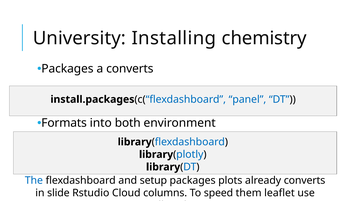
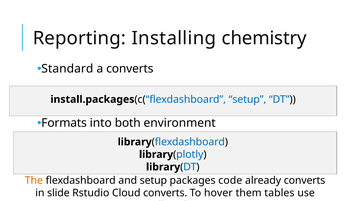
University: University -> Reporting (79, 38)
Packages: Packages -> Standard (67, 69)
panel: panel -> setup (247, 100)
The colour: blue -> orange (34, 181)
plots: plots -> code (230, 181)
Cloud columns: columns -> converts (165, 193)
speed: speed -> hover (218, 193)
leaflet: leaflet -> tables (279, 193)
